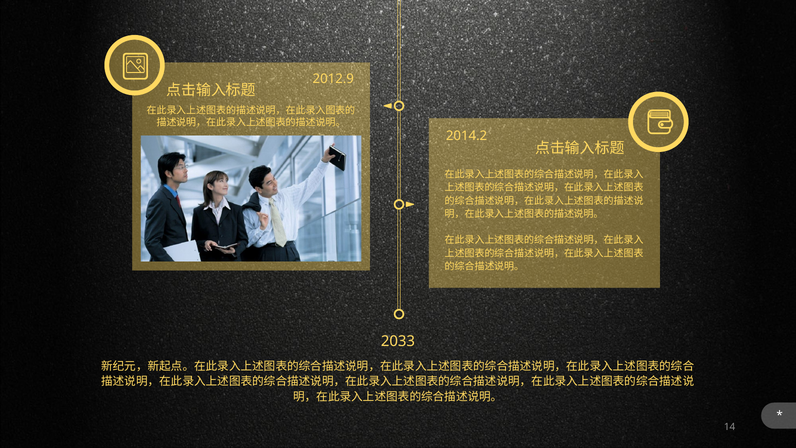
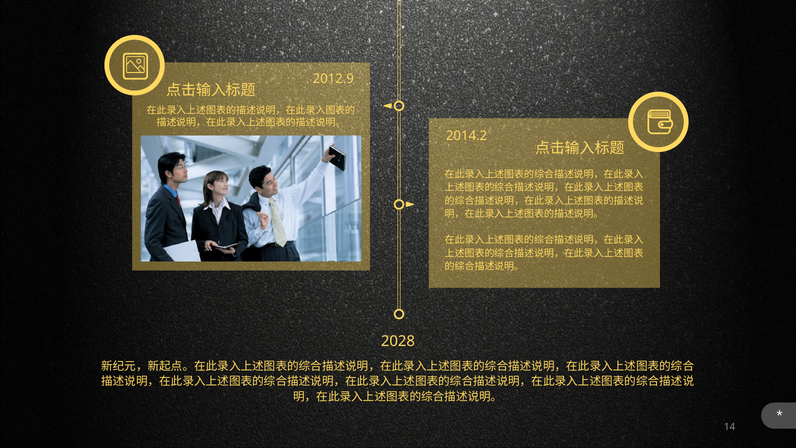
2033: 2033 -> 2028 (398, 341)
